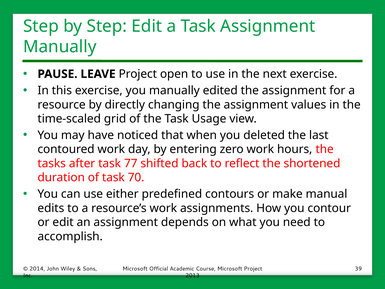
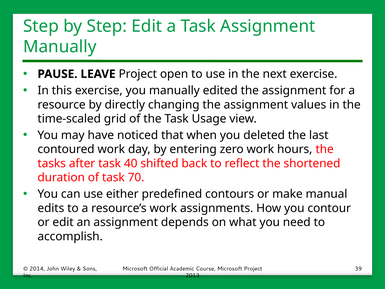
77: 77 -> 40 (131, 163)
